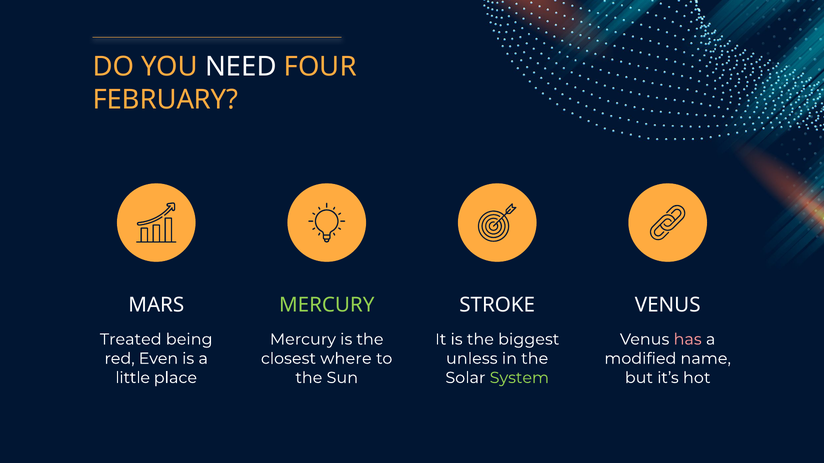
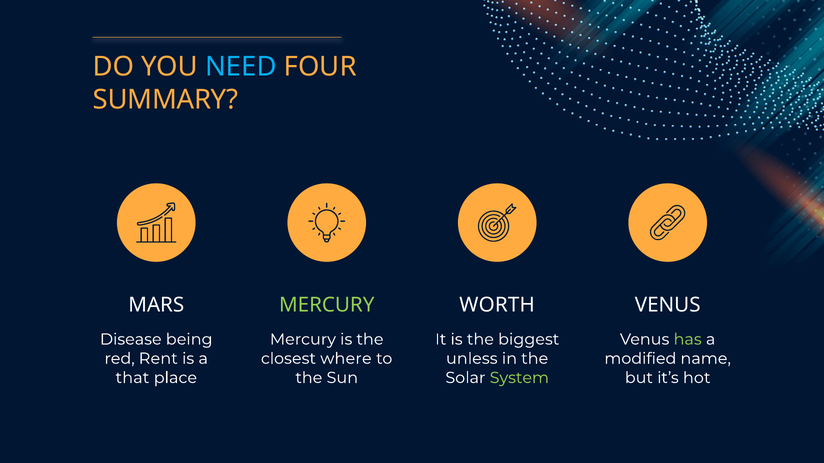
NEED colour: white -> light blue (241, 67)
FEBRUARY: FEBRUARY -> SUMMARY (165, 100)
STROKE: STROKE -> WORTH (497, 305)
Treated: Treated -> Disease (131, 340)
has colour: pink -> light green (688, 340)
Even: Even -> Rent (158, 359)
little: little -> that (132, 378)
